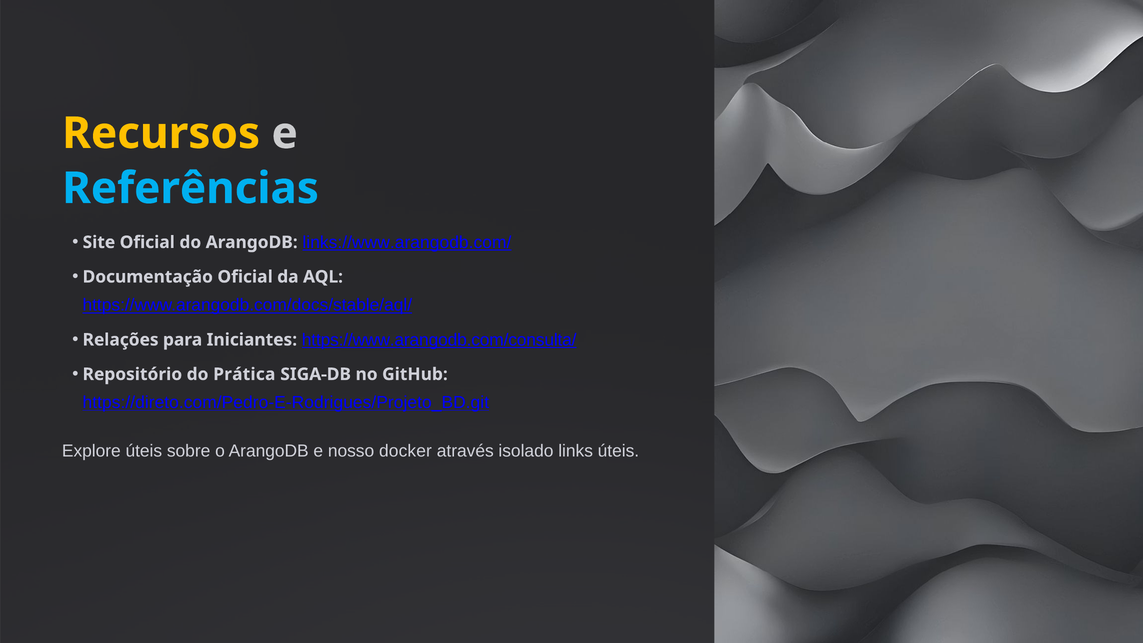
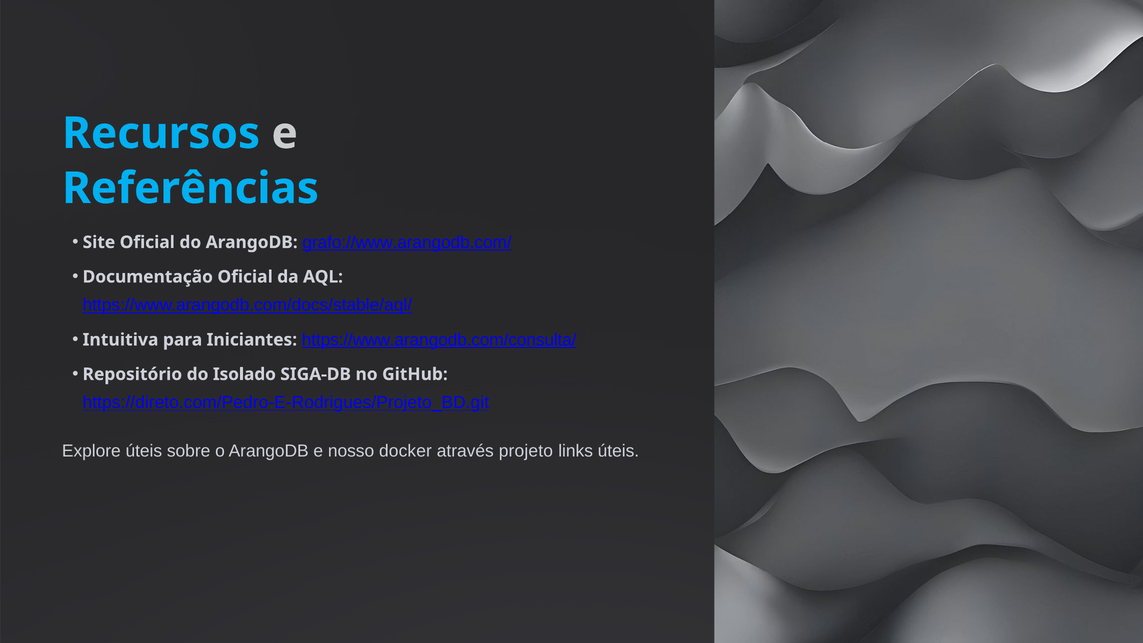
Recursos colour: yellow -> light blue (161, 133)
links://www.arangodb.com/: links://www.arangodb.com/ -> grafo://www.arangodb.com/ (407, 242)
Relações: Relações -> Intuitiva (121, 340)
Prática: Prática -> Isolado (244, 374)
isolado: isolado -> projeto (526, 451)
